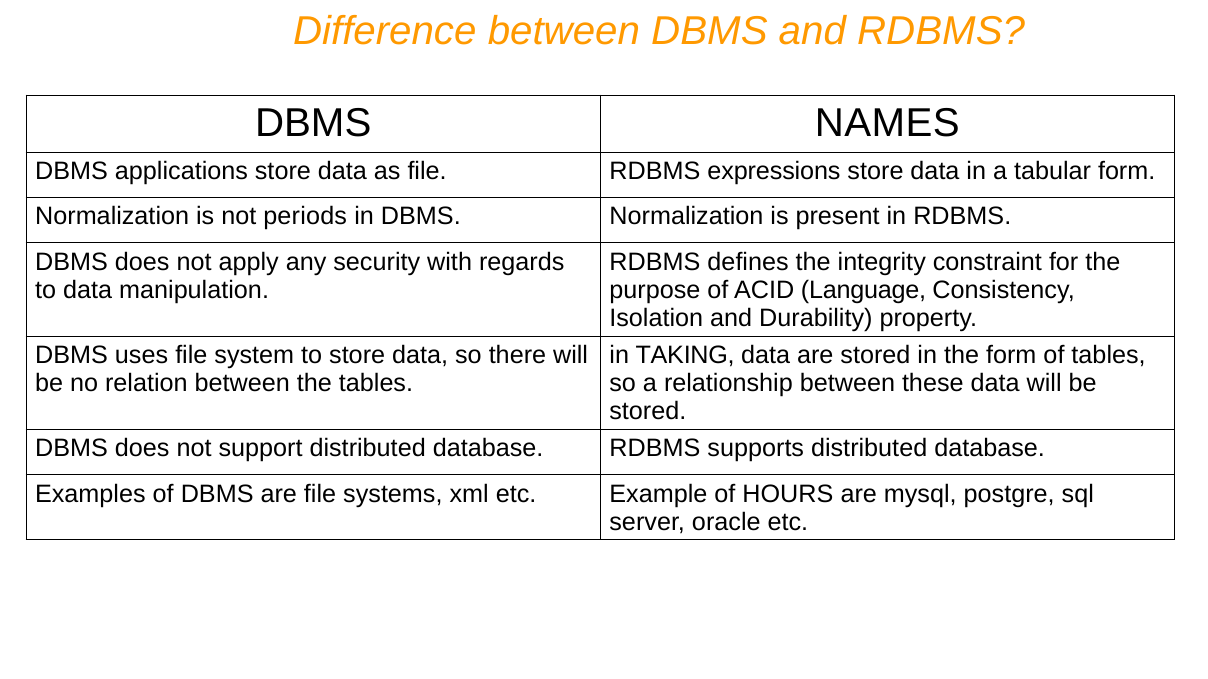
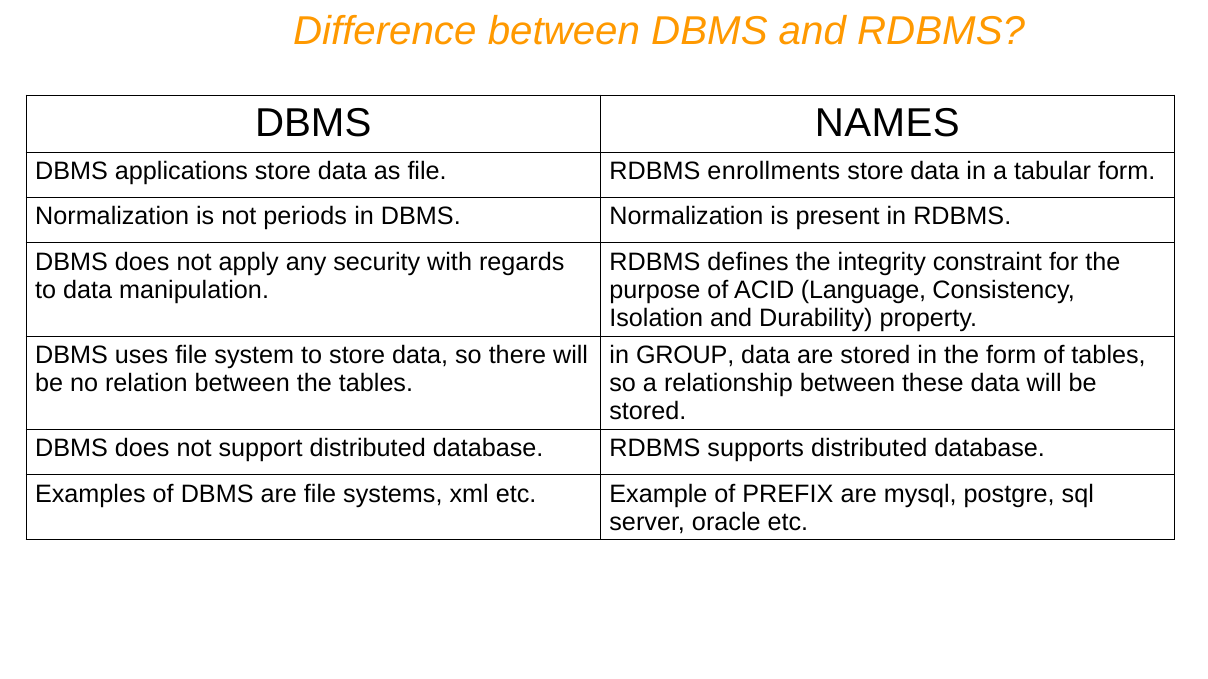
expressions: expressions -> enrollments (774, 171)
TAKING: TAKING -> GROUP (685, 355)
HOURS: HOURS -> PREFIX (788, 494)
